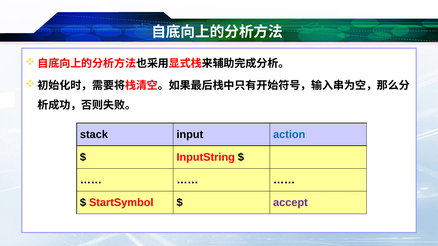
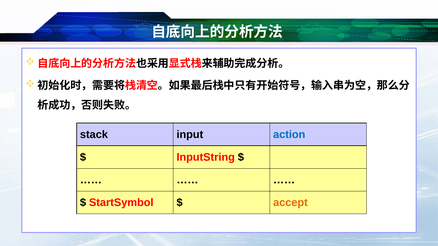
accept colour: purple -> orange (290, 203)
